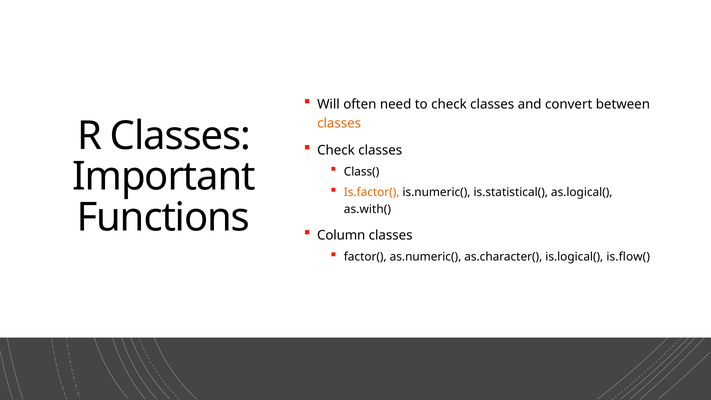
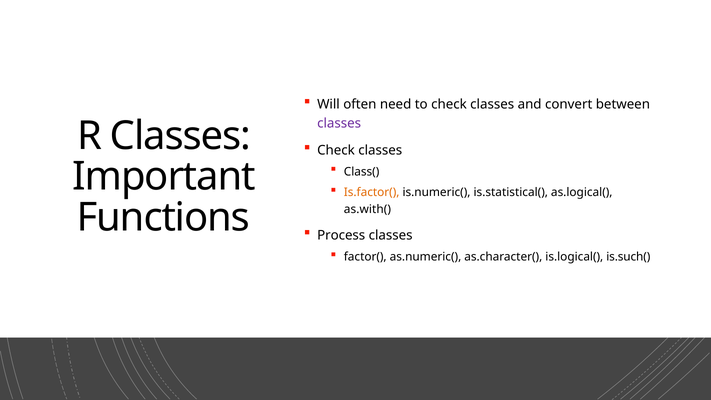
classes colour: orange -> purple (339, 124)
Column: Column -> Process (341, 235)
is.flow(: is.flow( -> is.such( (628, 257)
